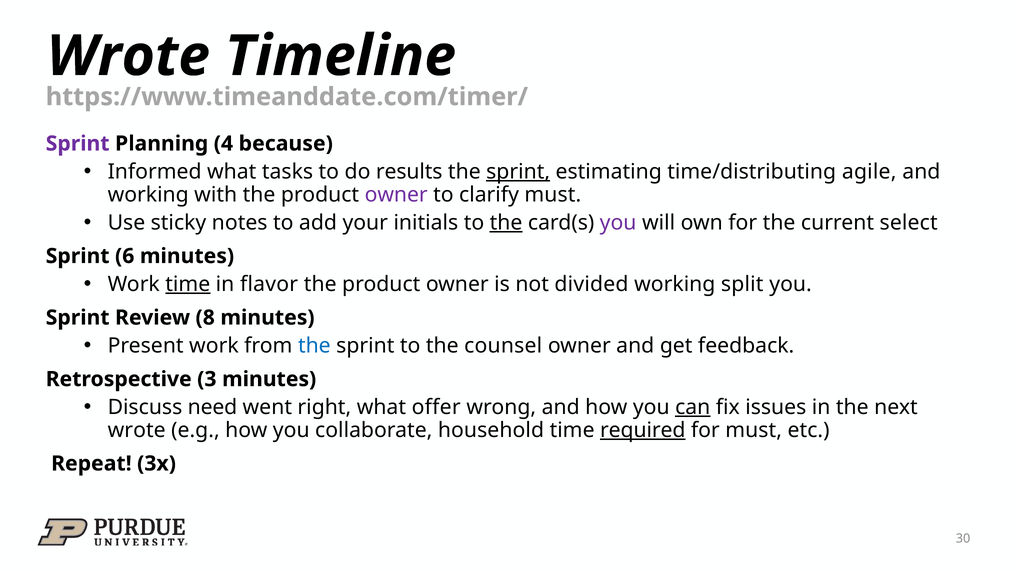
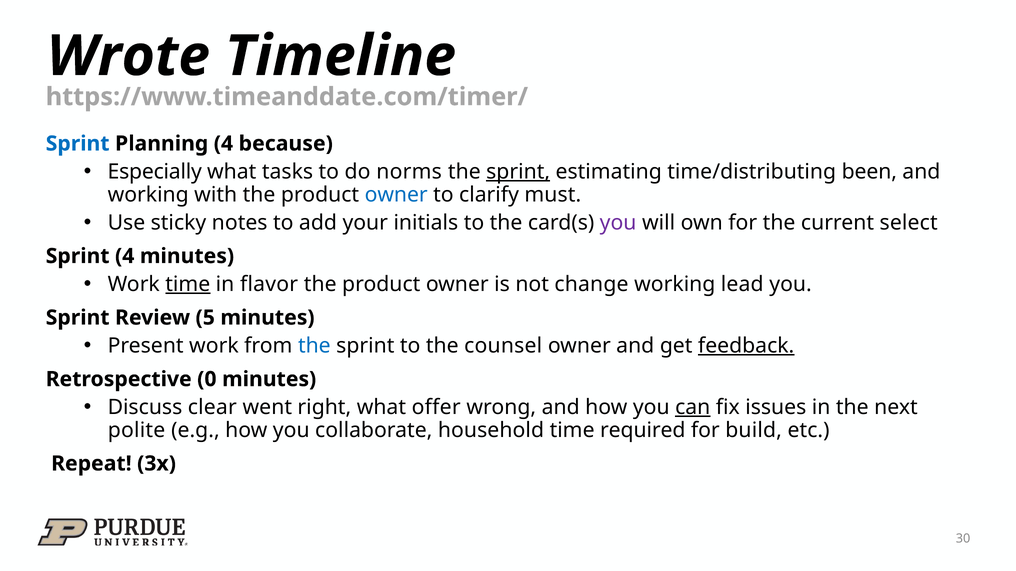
Sprint colour: purple -> blue (78, 144)
Informed: Informed -> Especially (155, 172)
results: results -> norms (409, 172)
agile: agile -> been (869, 172)
owner colour: purple -> blue (396, 195)
the underline: present -> none (506, 223)
Sprint 6: 6 -> 4 (125, 256)
divided: divided -> change (592, 284)
split: split -> lead (742, 284)
8: 8 -> 5 (205, 318)
feedback underline: none -> present (746, 346)
3: 3 -> 0 (207, 379)
need: need -> clear (212, 408)
wrote: wrote -> polite (137, 430)
required underline: present -> none (643, 430)
for must: must -> build (754, 430)
